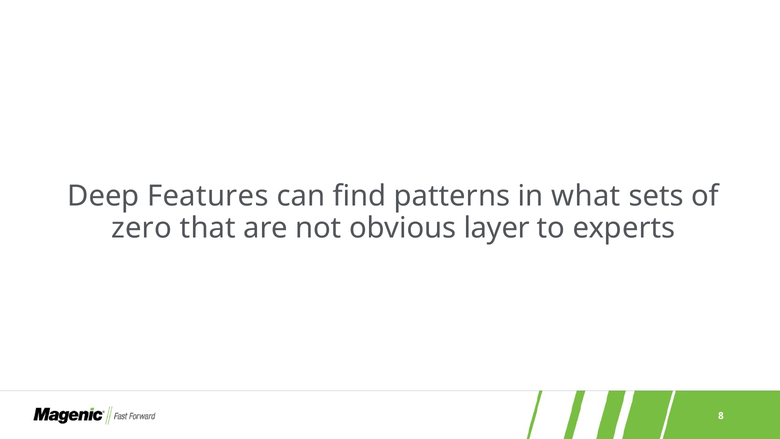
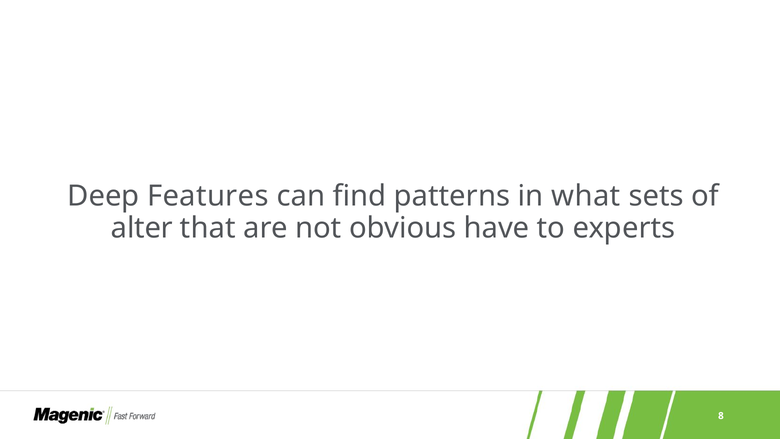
zero: zero -> alter (142, 228)
layer: layer -> have (497, 228)
